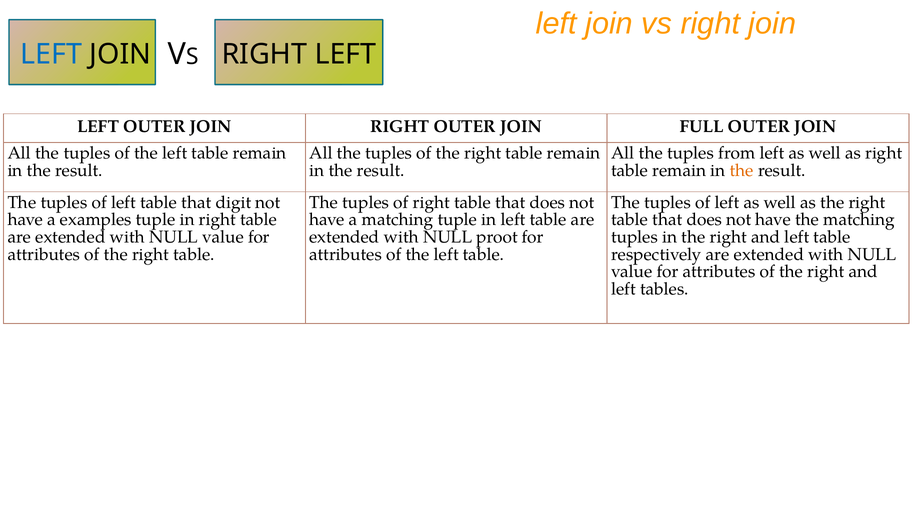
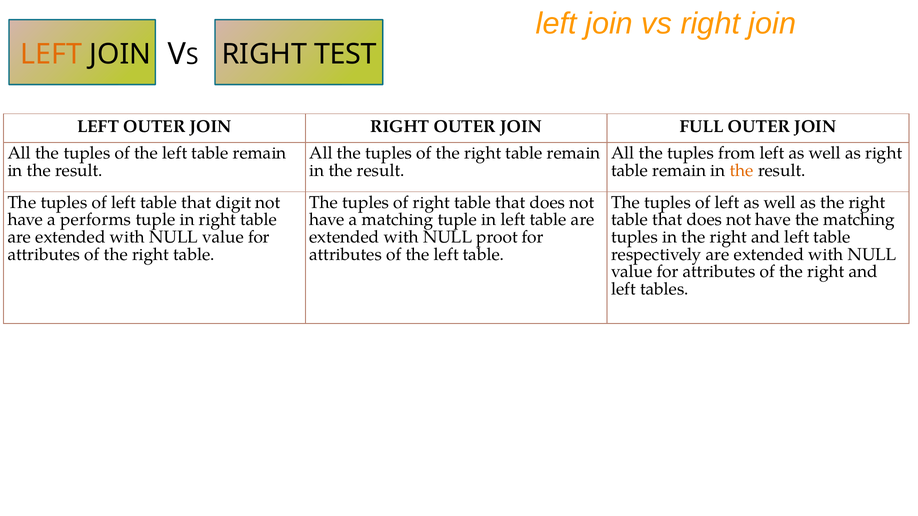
LEFT colour: blue -> orange (51, 54)
RIGHT LEFT: LEFT -> TEST (346, 54)
examples: examples -> performs (96, 220)
